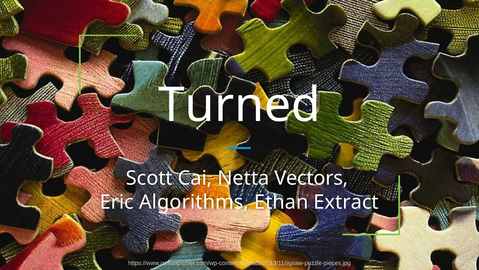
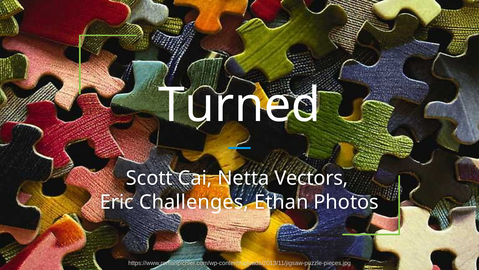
Algorithms: Algorithms -> Challenges (194, 202)
Extract: Extract -> Photos (346, 202)
